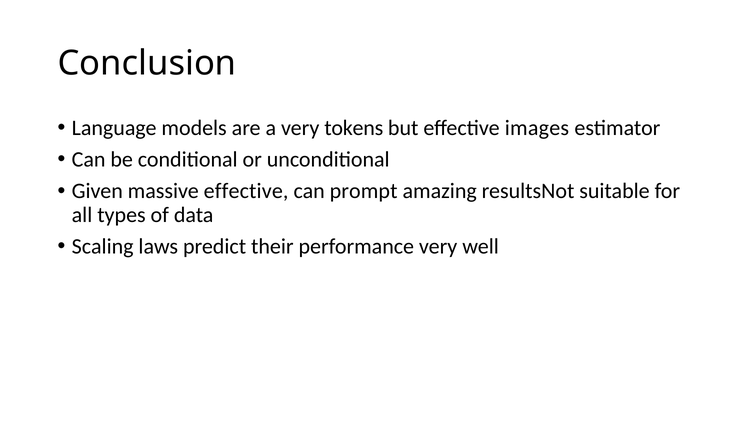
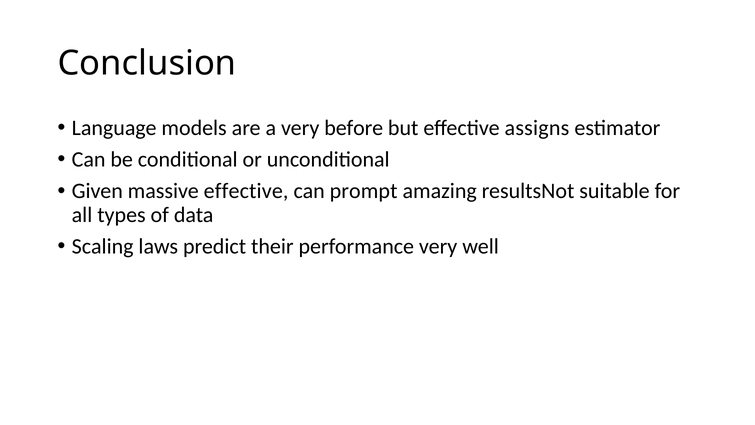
tokens: tokens -> before (354, 128)
images: images -> assigns (537, 128)
